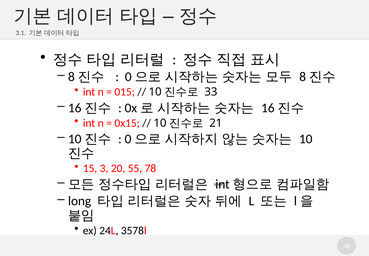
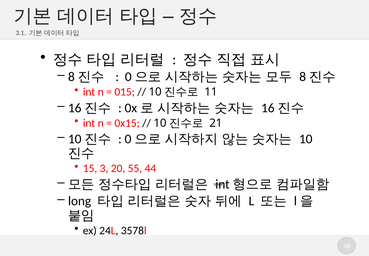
33: 33 -> 11 (211, 92)
78: 78 -> 44 (150, 168)
